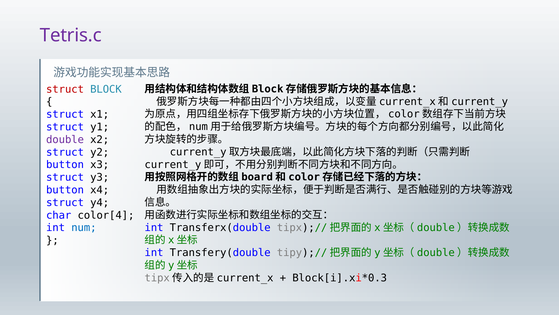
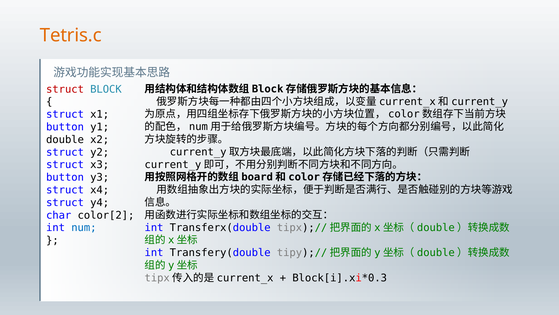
Tetris.c colour: purple -> orange (71, 35)
struct: struct -> button (65, 127)
double colour: purple -> black (65, 139)
button: button -> struct (65, 165)
struct: struct -> button (65, 177)
button: button -> struct (65, 190)
color[4: color[4 -> color[2 (106, 215)
